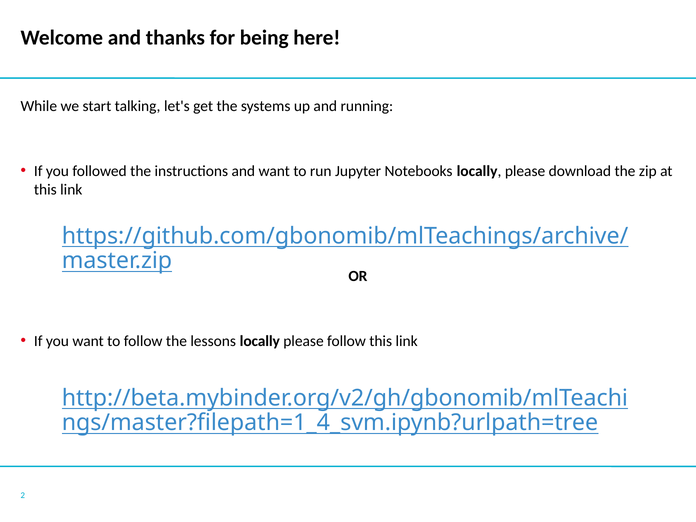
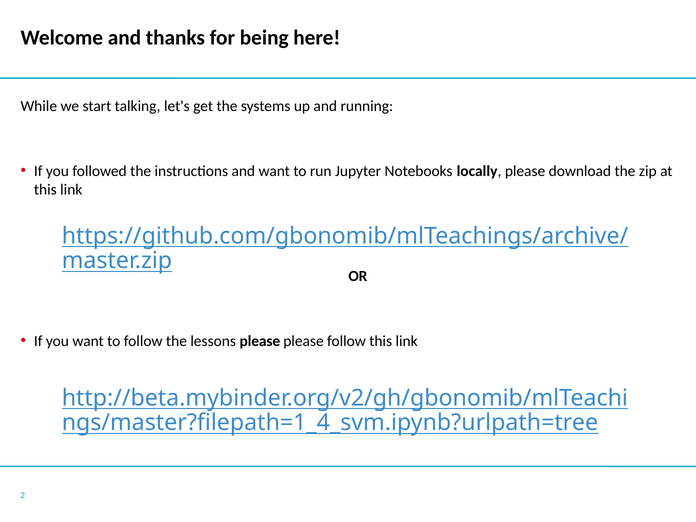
lessons locally: locally -> please (260, 341)
